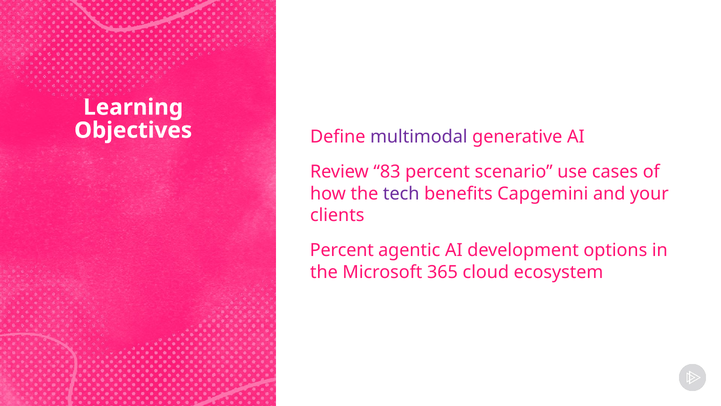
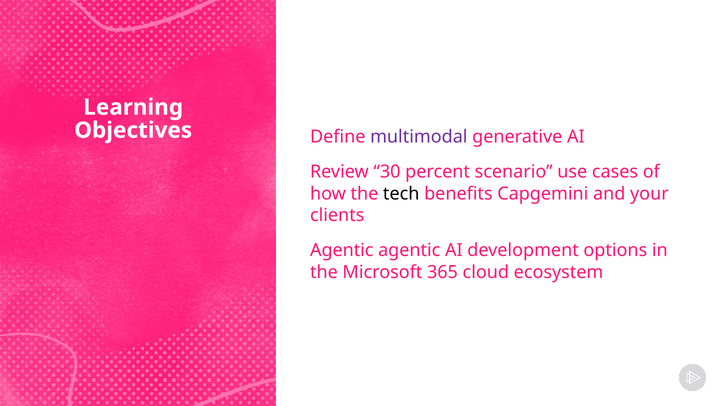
83: 83 -> 30 (387, 172)
tech colour: purple -> black (401, 193)
Percent: Percent -> Agentic (342, 250)
